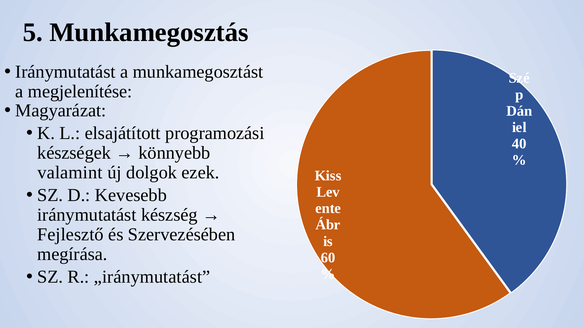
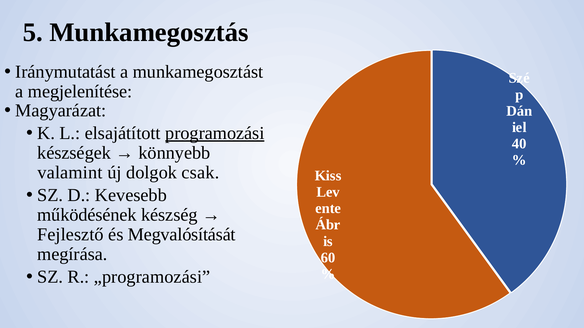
programozási underline: none -> present (215, 133)
ezek: ezek -> csak (200, 173)
iránymutatást: iránymutatást -> működésének (87, 215)
Szervezésében: Szervezésében -> Megvalósítását (182, 235)
„iránymutatást: „iránymutatást -> „programozási (152, 277)
